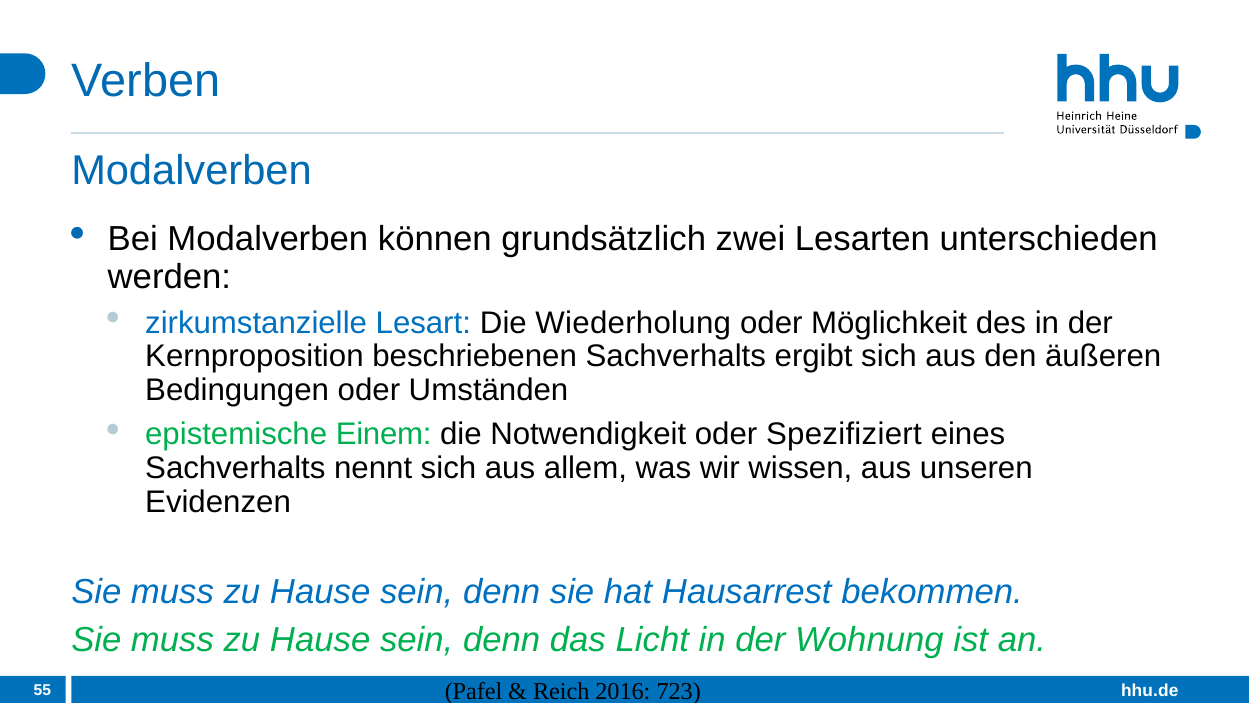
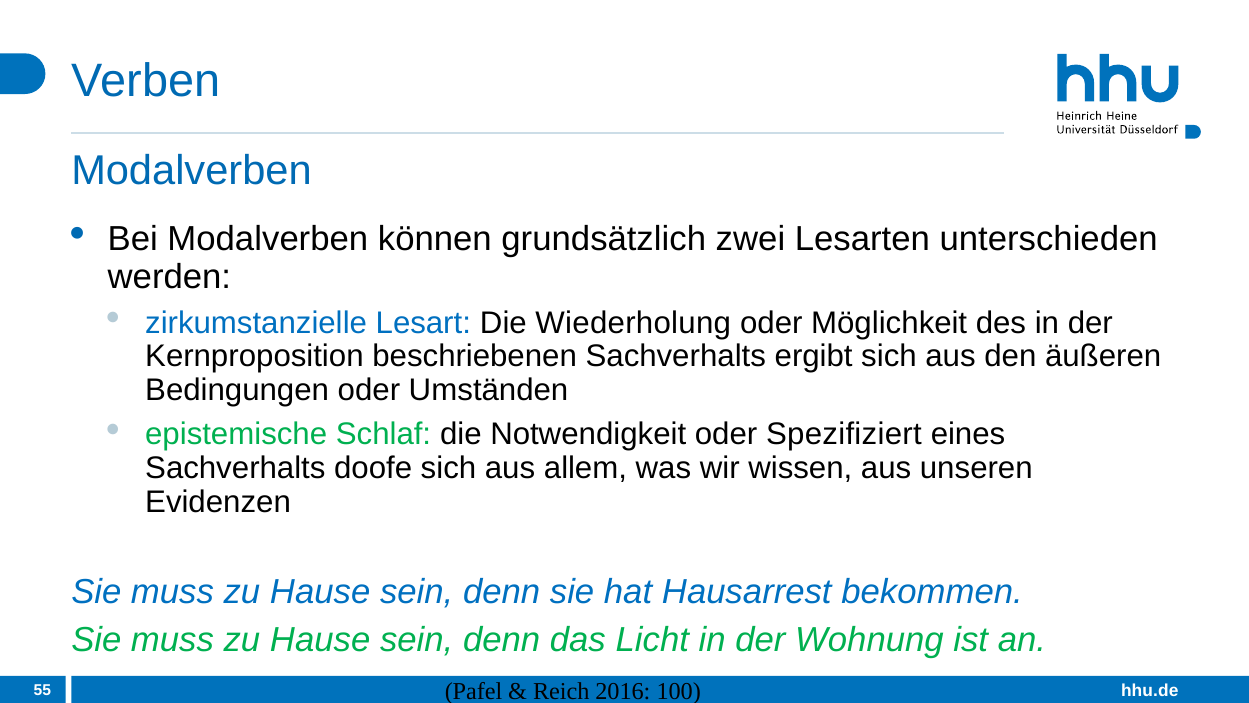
Einem: Einem -> Schlaf (384, 435)
nennt: nennt -> doofe (373, 468)
723: 723 -> 100 (679, 691)
